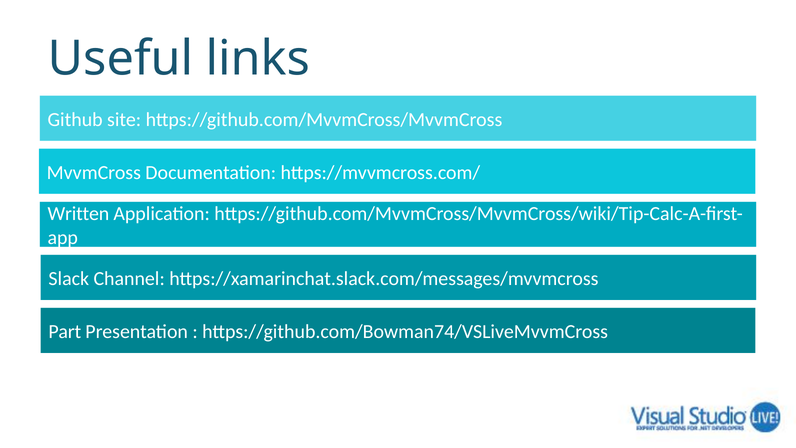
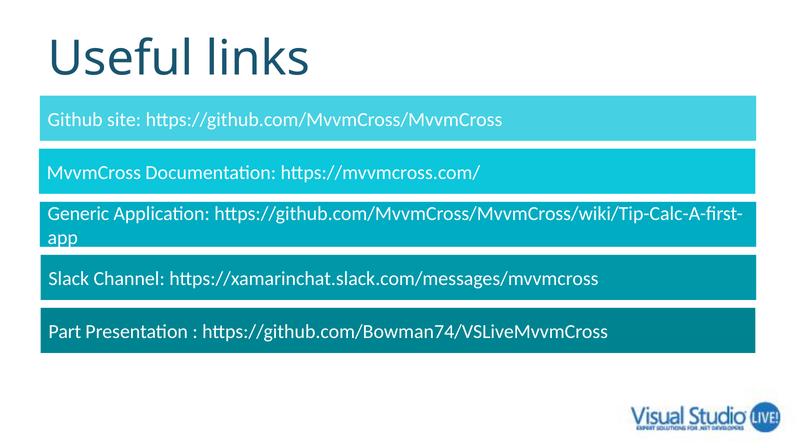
Written: Written -> Generic (78, 214)
